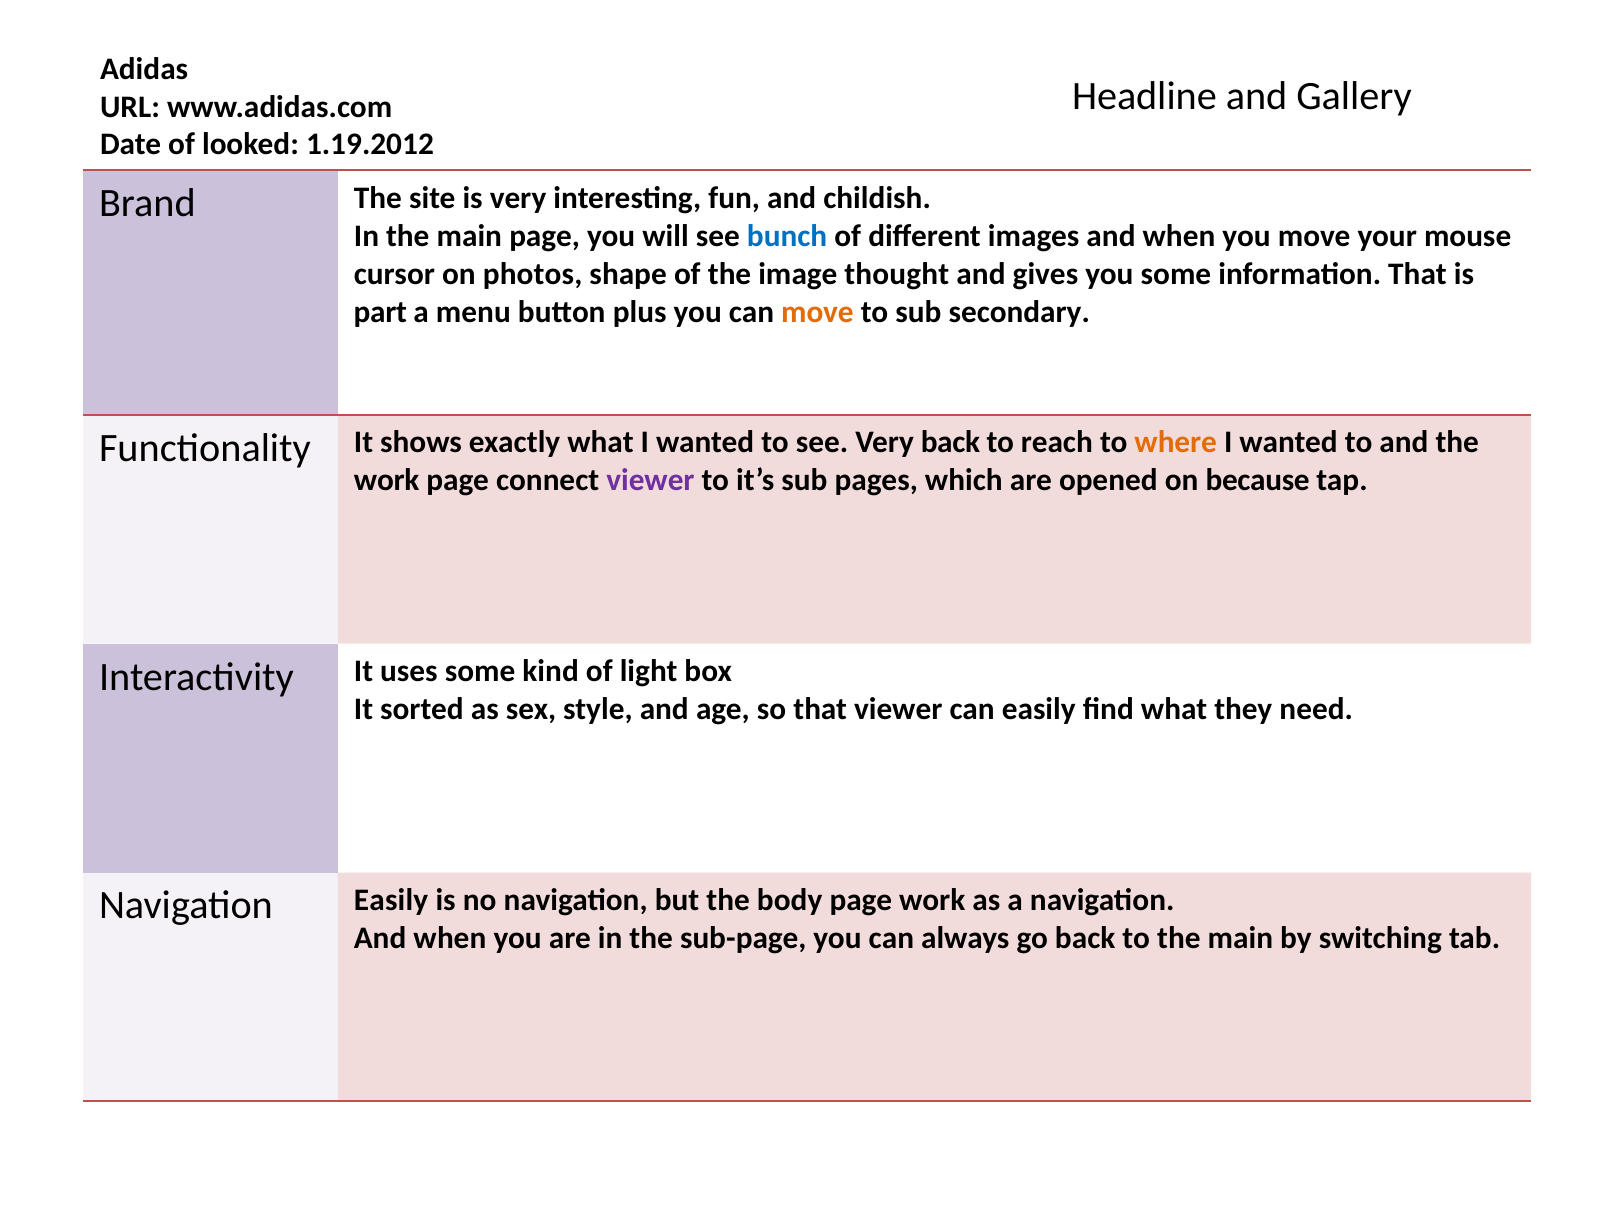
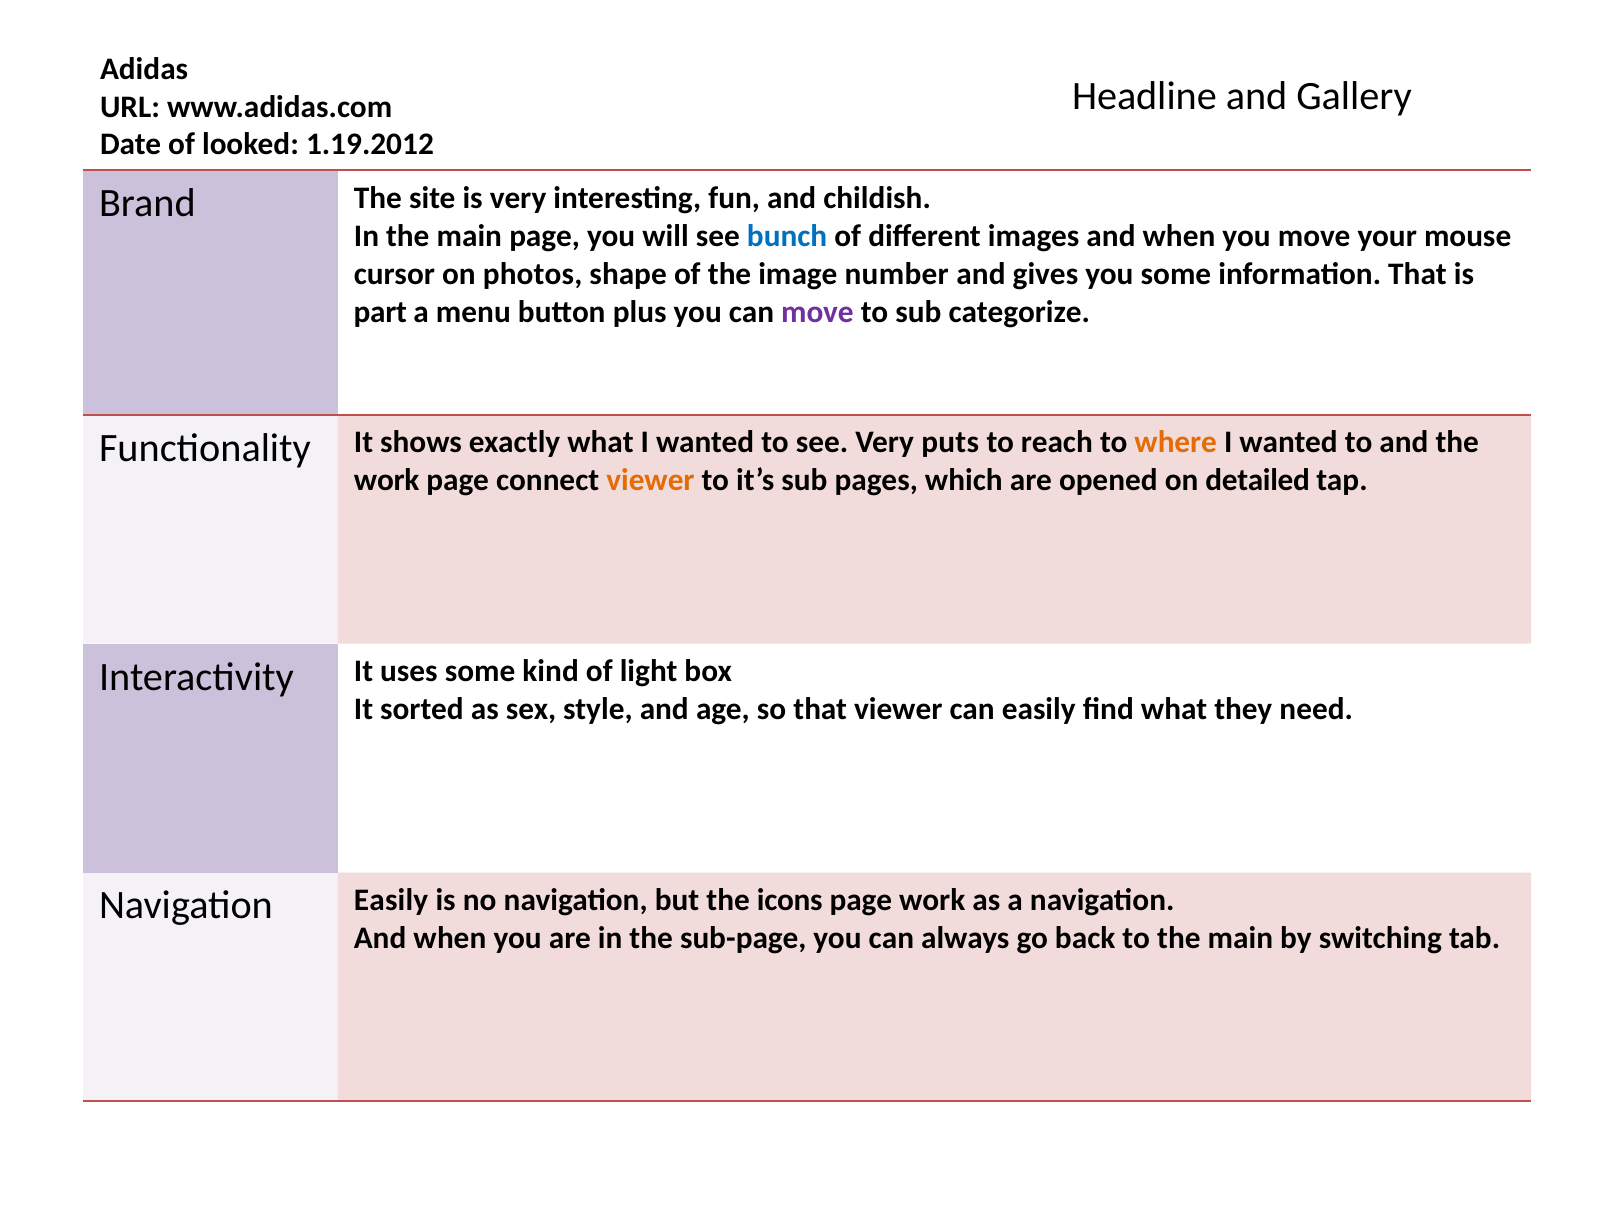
thought: thought -> number (897, 274)
move colour: orange -> purple (817, 312)
secondary: secondary -> categorize (1019, 312)
Very back: back -> puts (950, 442)
viewer colour: purple -> orange (650, 480)
because: because -> detailed (1258, 480)
body: body -> icons (790, 900)
